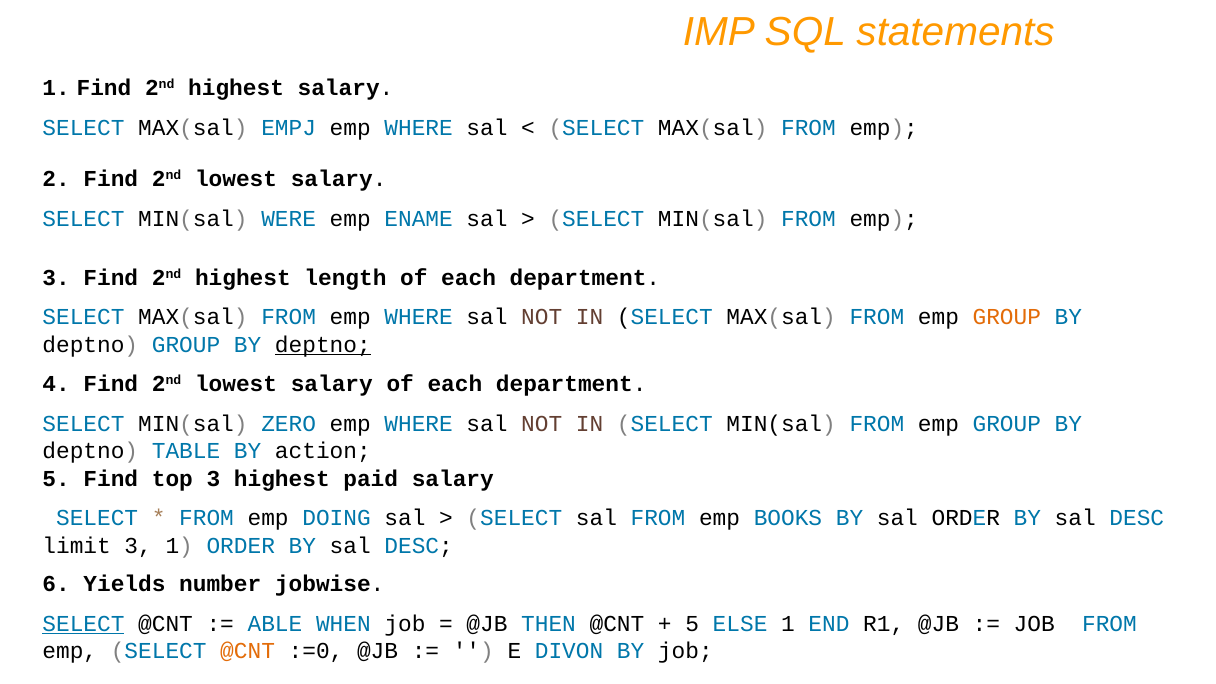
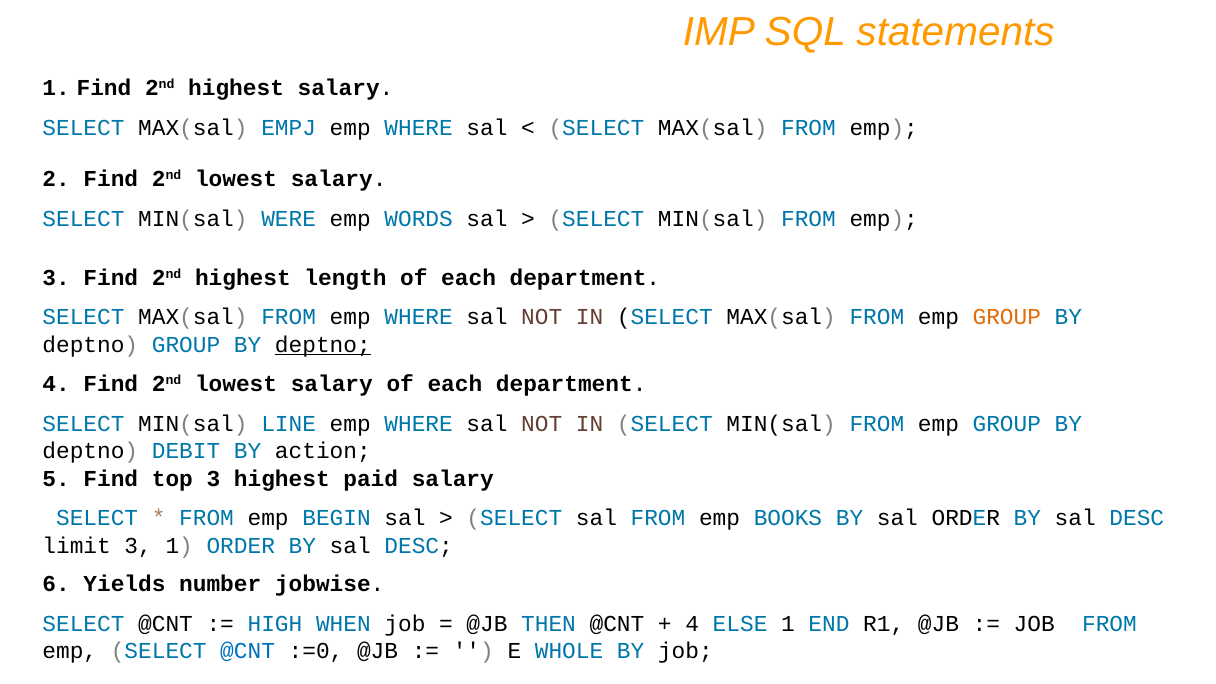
ENAME: ENAME -> WORDS (419, 219)
ZERO: ZERO -> LINE (289, 424)
TABLE: TABLE -> DEBIT (186, 451)
DOING: DOING -> BEGIN (337, 518)
SELECT underline: present -> none (83, 624)
ABLE: ABLE -> HIGH (275, 624)
5: 5 -> 4 (692, 624)
@CNT colour: orange -> blue (248, 651)
DIVON: DIVON -> WHOLE (569, 651)
